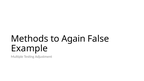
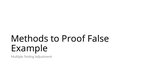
Again: Again -> Proof (73, 39)
